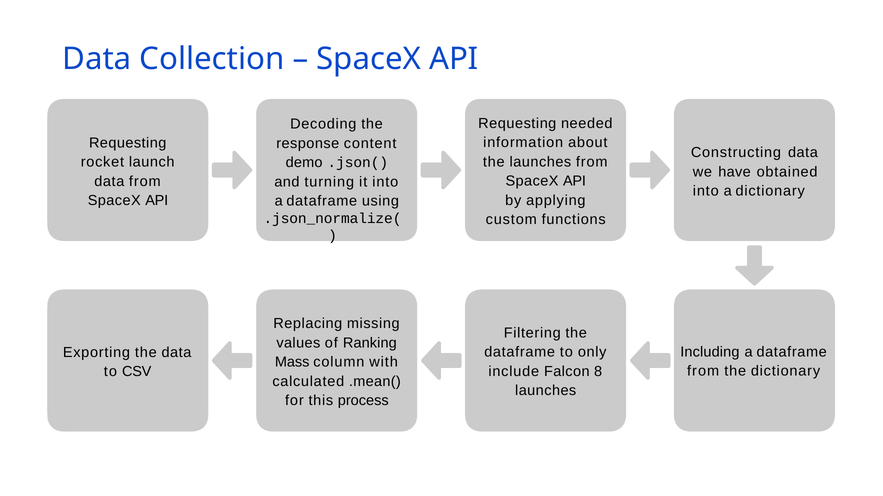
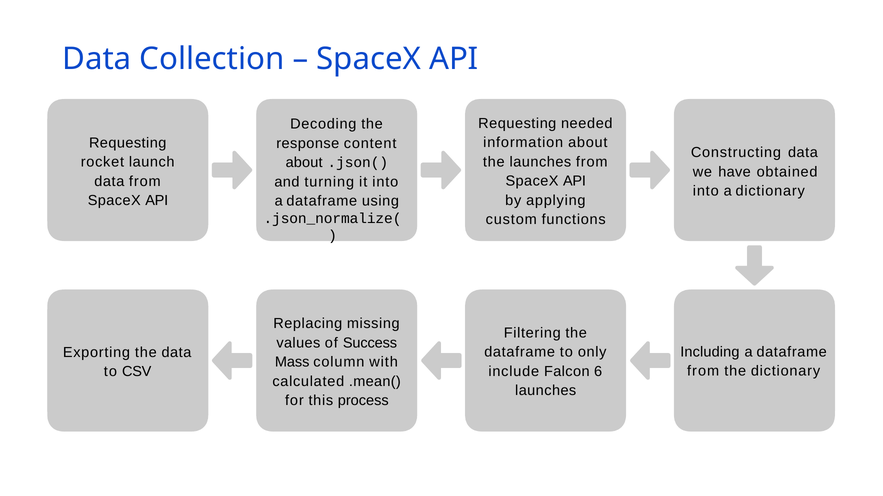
demo: demo -> about (304, 163)
Ranking: Ranking -> Success (370, 343)
8: 8 -> 6 (598, 372)
